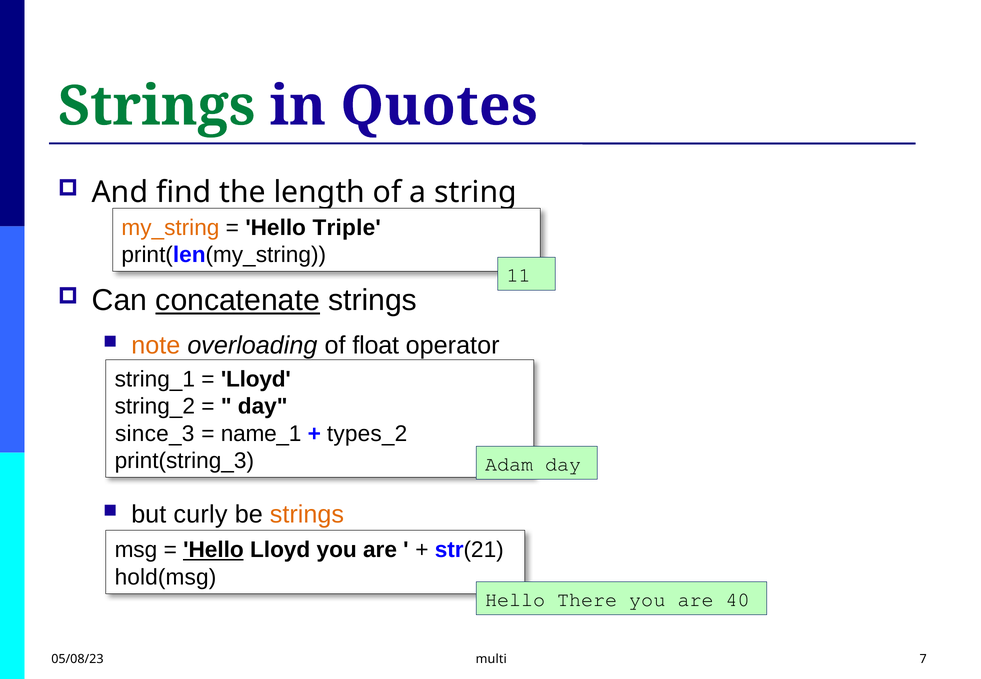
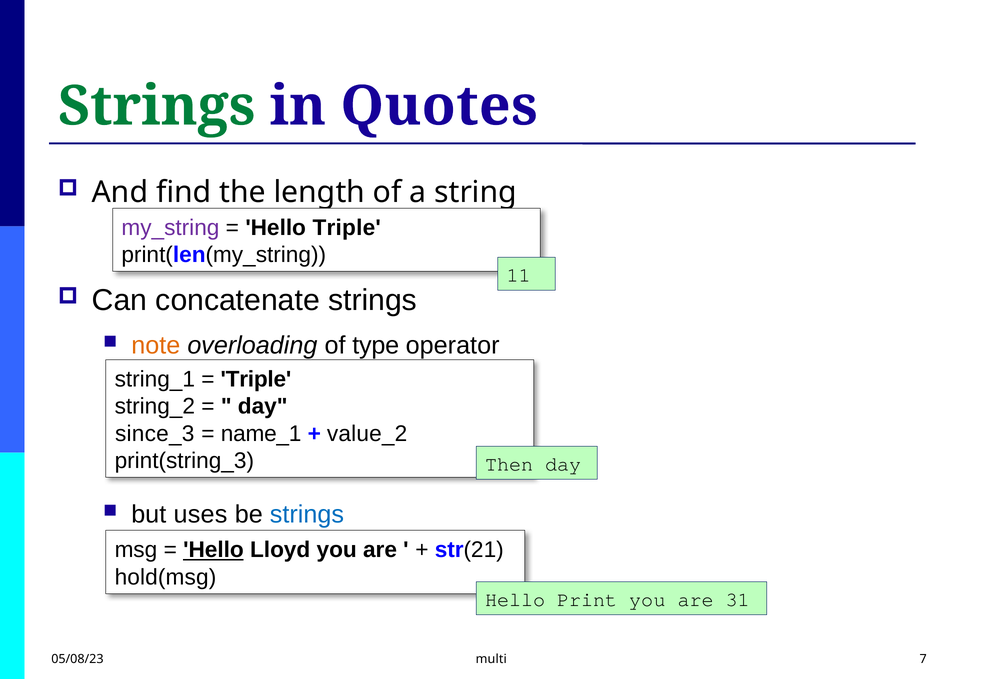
my_string colour: orange -> purple (170, 228)
concatenate underline: present -> none (238, 301)
float: float -> type (376, 345)
Lloyd: Lloyd -> Triple (256, 379)
types_2: types_2 -> value_2 (367, 434)
Adam: Adam -> Then (509, 464)
curly: curly -> uses (200, 515)
strings colour: orange -> blue (307, 515)
There: There -> Print (587, 600)
40: 40 -> 31 (738, 600)
